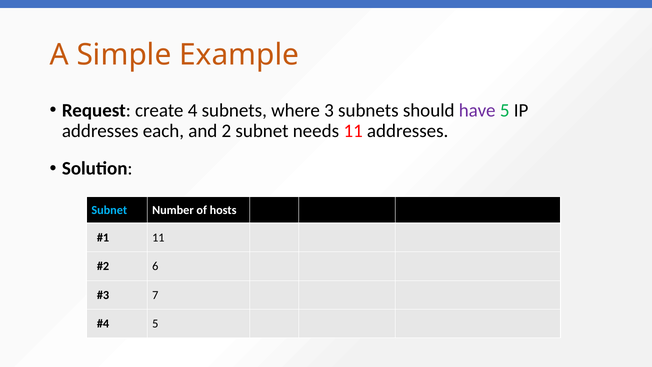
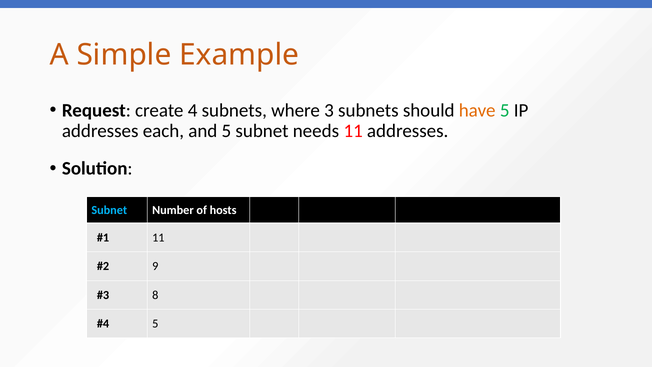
have colour: purple -> orange (477, 110)
and 2: 2 -> 5 (226, 131)
6: 6 -> 9 (155, 266)
7: 7 -> 8 (155, 295)
